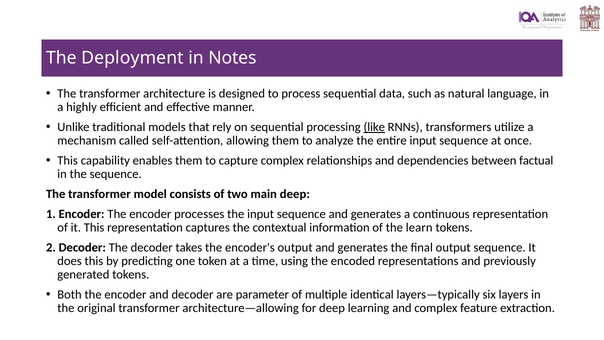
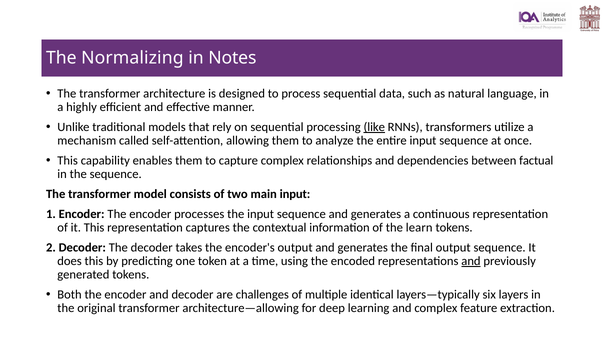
Deployment: Deployment -> Normalizing (132, 58)
main deep: deep -> input (295, 194)
and underline: none -> present (471, 261)
parameter: parameter -> challenges (262, 294)
